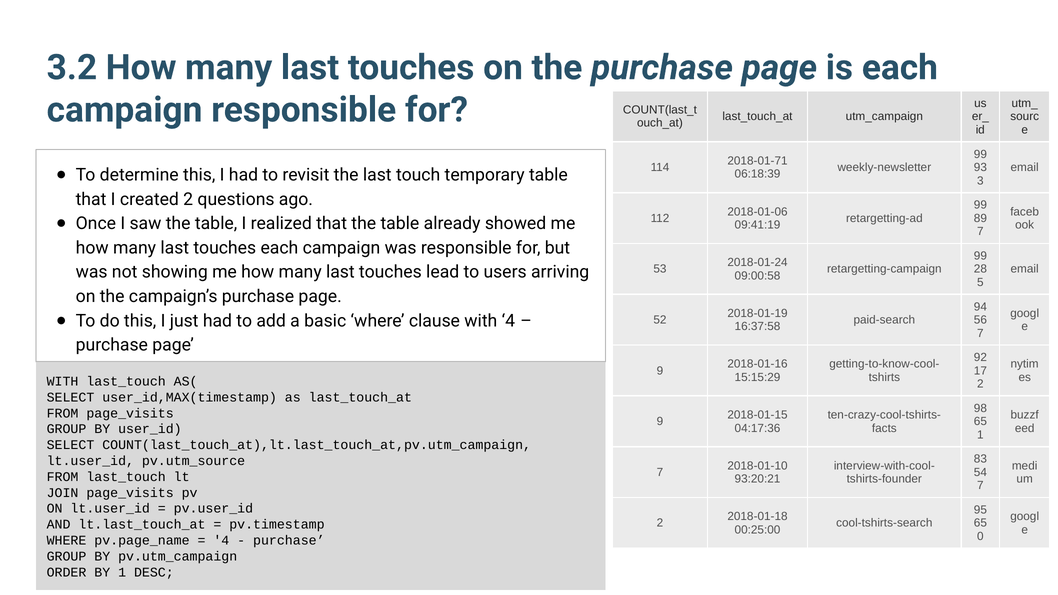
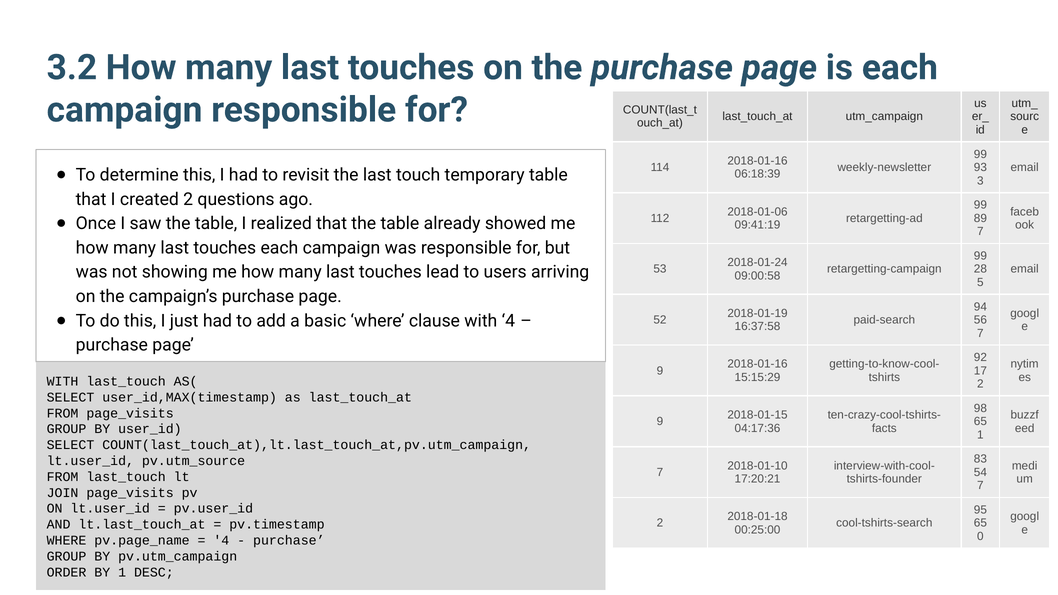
2018-01-71: 2018-01-71 -> 2018-01-16 (758, 161)
93:20:21: 93:20:21 -> 17:20:21 (757, 479)
